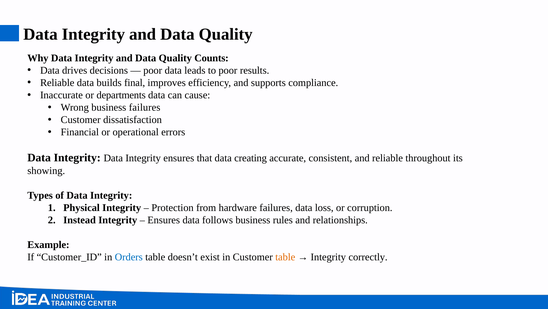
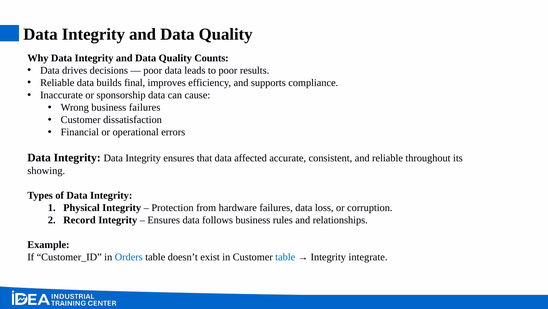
departments: departments -> sponsorship (121, 95)
creating: creating -> affected (251, 158)
Instead: Instead -> Record (80, 220)
table colour: orange -> blue (285, 257)
correctly: correctly -> integrate (368, 257)
